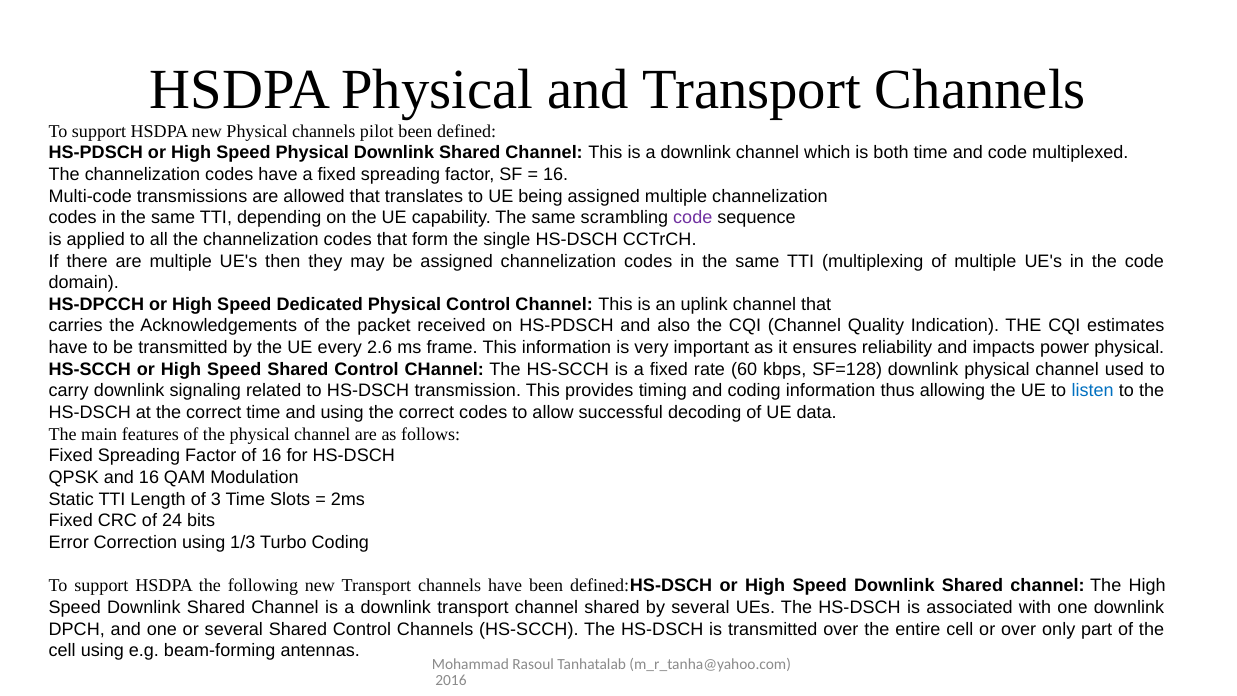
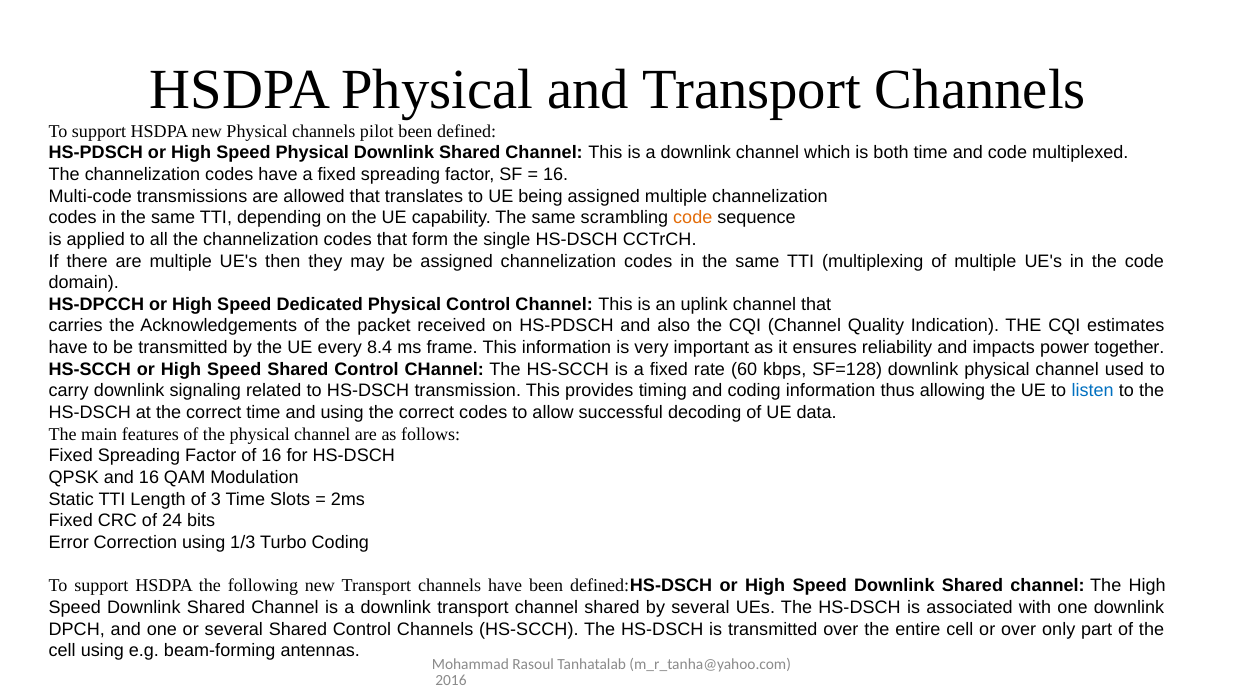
code colour: purple -> orange (693, 218)
2.6: 2.6 -> 8.4 (380, 348)
power physical: physical -> together (1129, 348)
